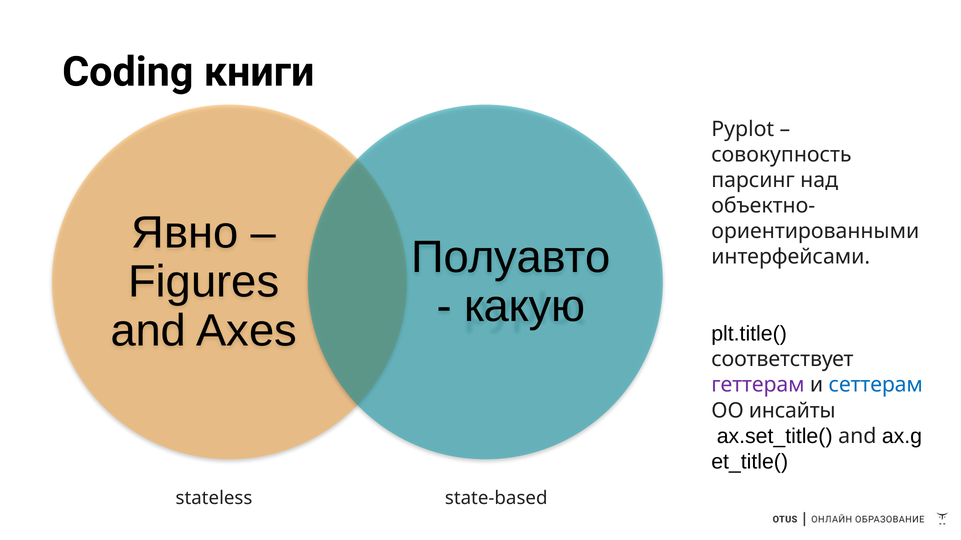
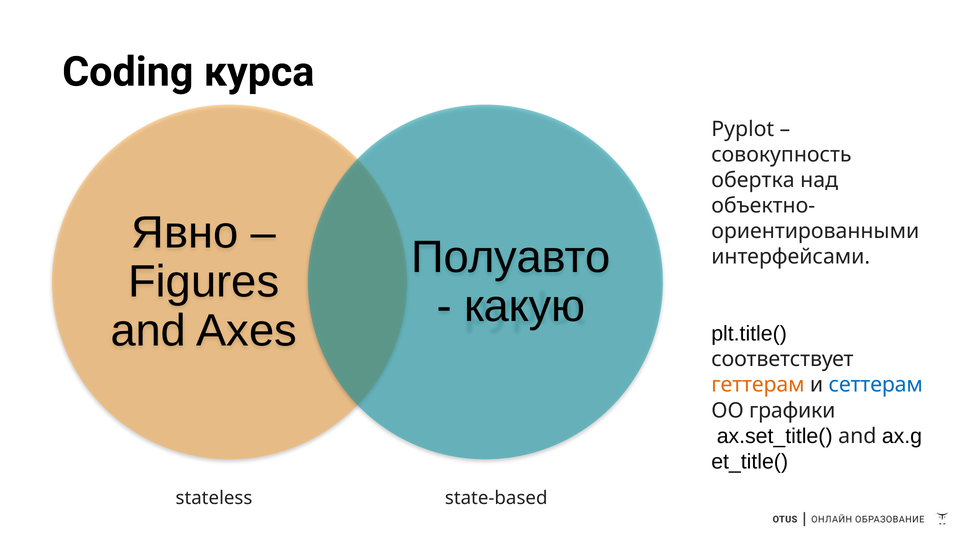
книги: книги -> курса (259, 72)
парсинг: парсинг -> обертка (753, 180)
геттерам colour: purple -> orange (758, 385)
инсайты: инсайты -> графики (792, 411)
